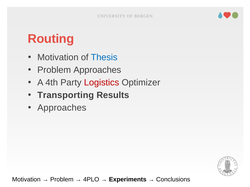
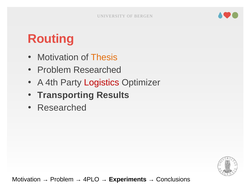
Thesis colour: blue -> orange (104, 58)
Problem Approaches: Approaches -> Researched (97, 70)
Approaches: Approaches -> Researched (62, 108)
